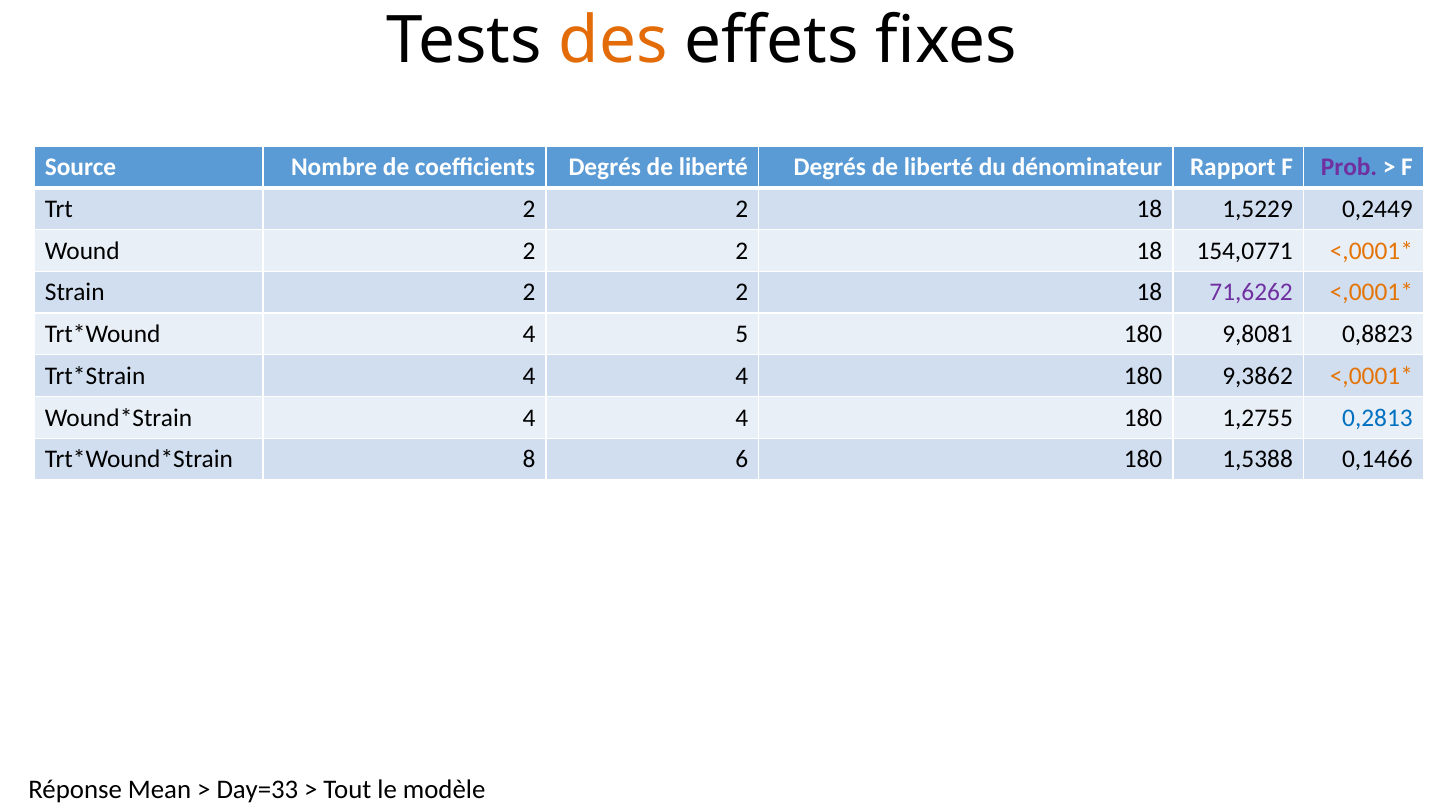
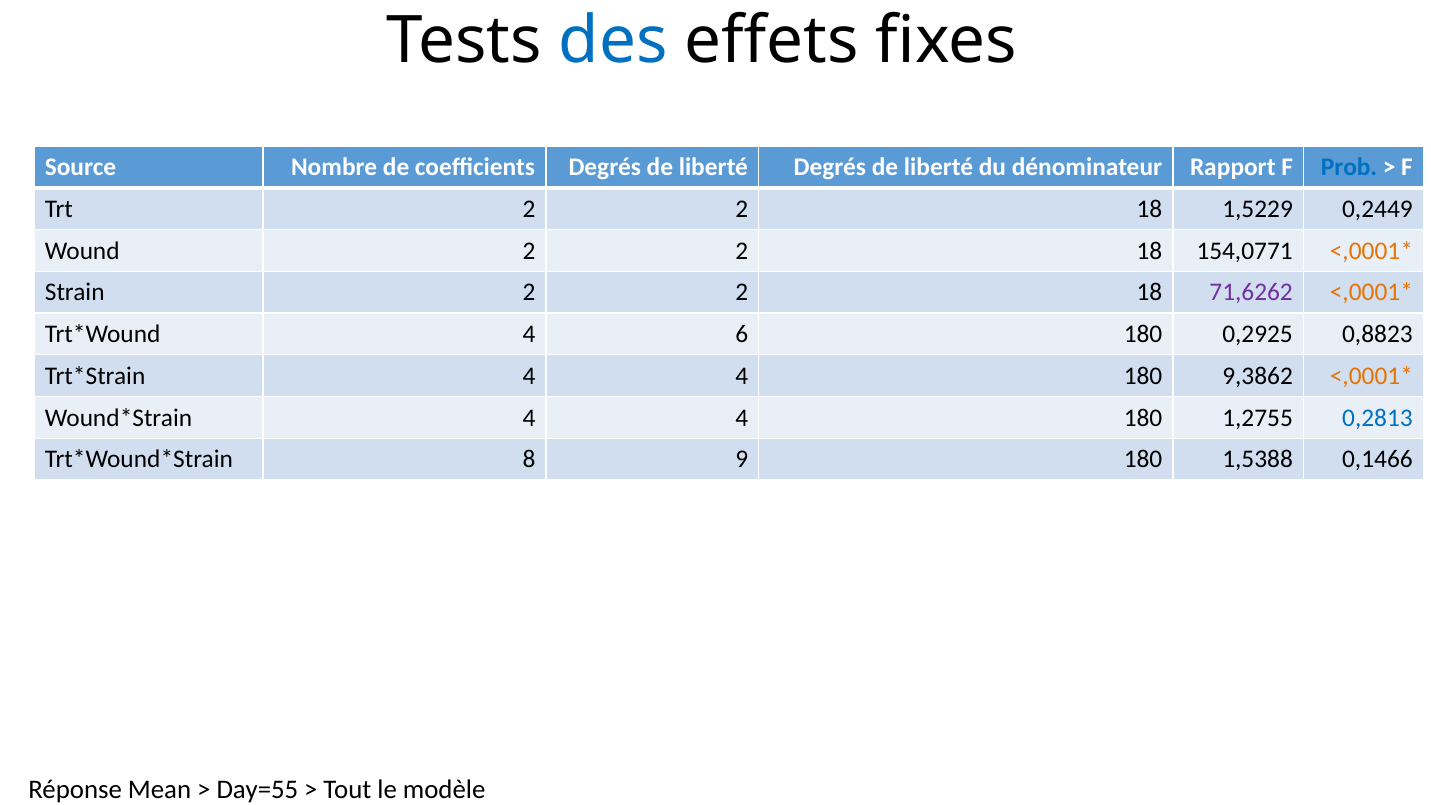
des colour: orange -> blue (613, 40)
Prob colour: purple -> blue (1349, 167)
5: 5 -> 6 (742, 334)
9,8081: 9,8081 -> 0,2925 (1258, 334)
6: 6 -> 9 (742, 459)
Day=33: Day=33 -> Day=55 (257, 790)
